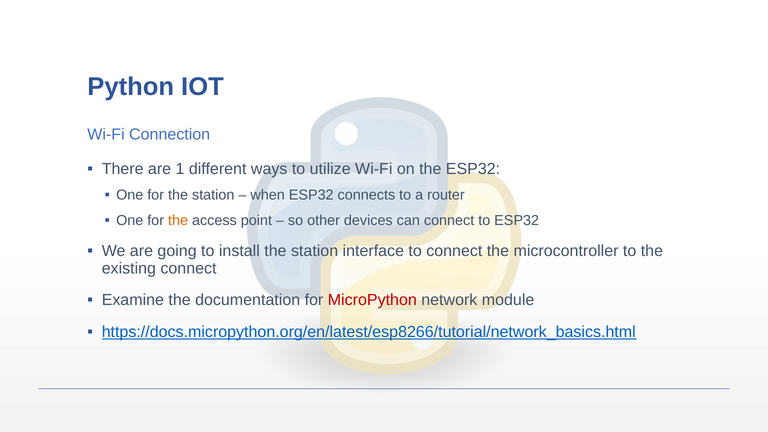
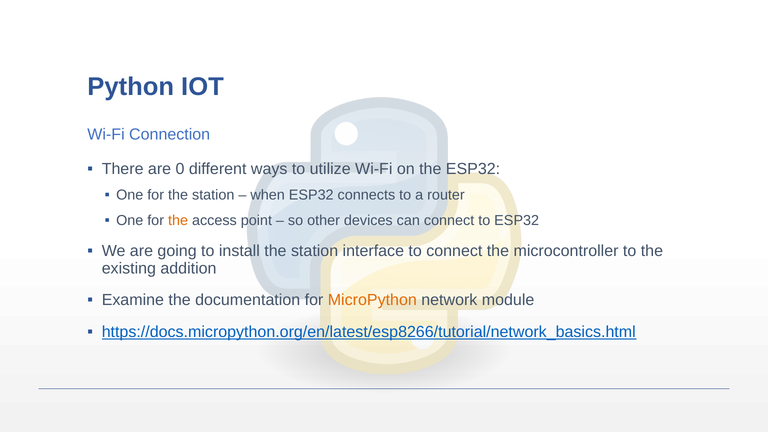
1: 1 -> 0 (180, 169)
existing connect: connect -> addition (188, 268)
MicroPython colour: red -> orange (372, 300)
